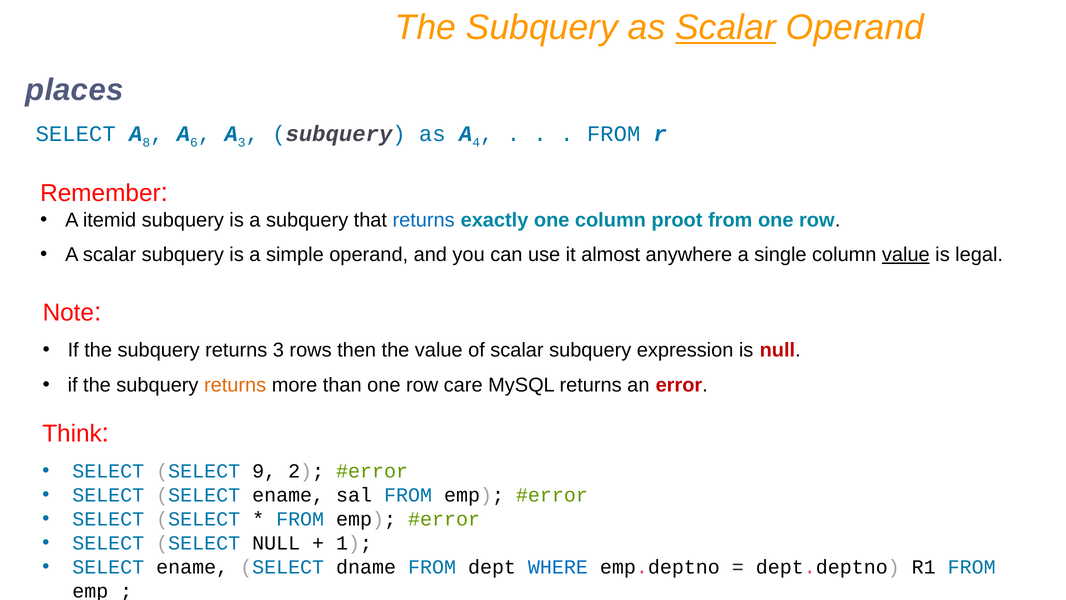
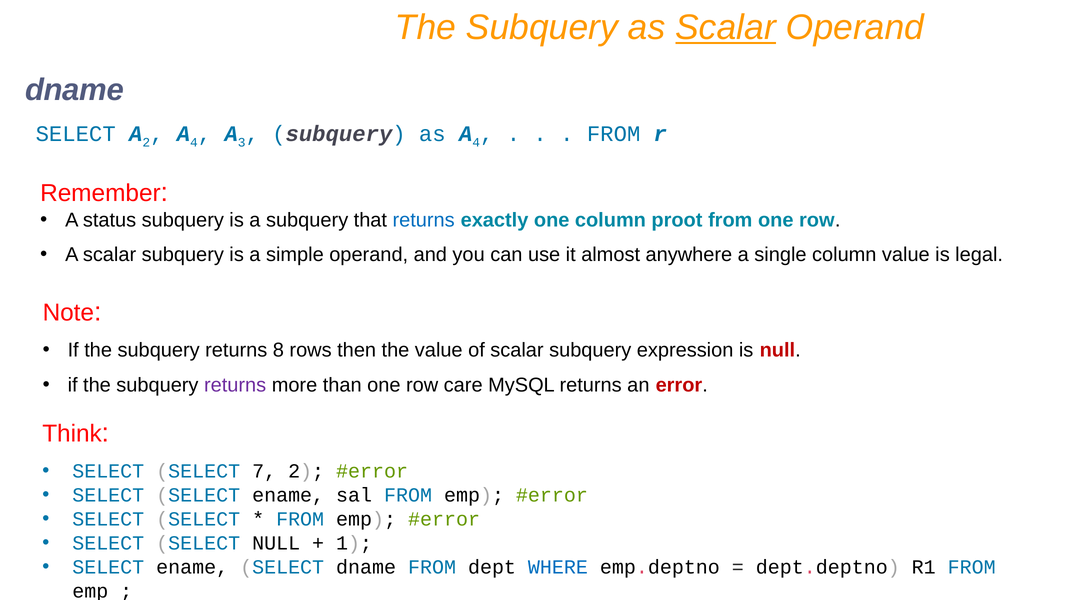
places: places -> dname (75, 90)
A 8: 8 -> 2 (146, 142)
6: 6 -> 4 (194, 142)
itemid: itemid -> status (110, 220)
value underline: present -> none (906, 254)
returns 3: 3 -> 8 (278, 350)
returns colour: orange -> purple (235, 385)
9: 9 -> 7 (264, 471)
